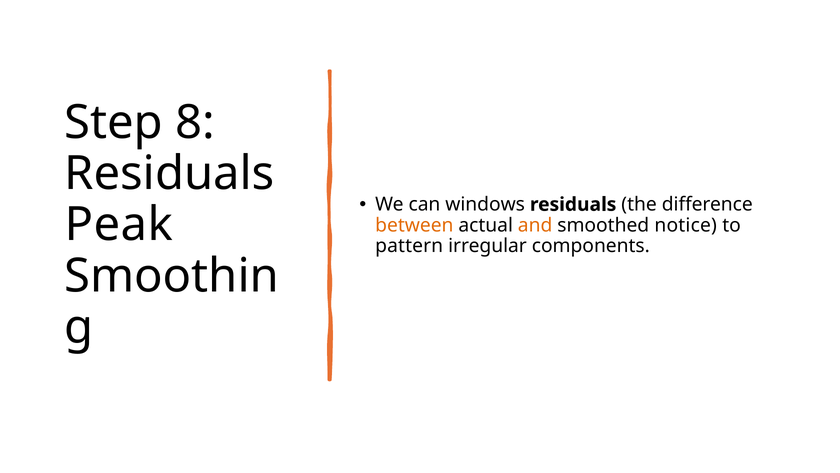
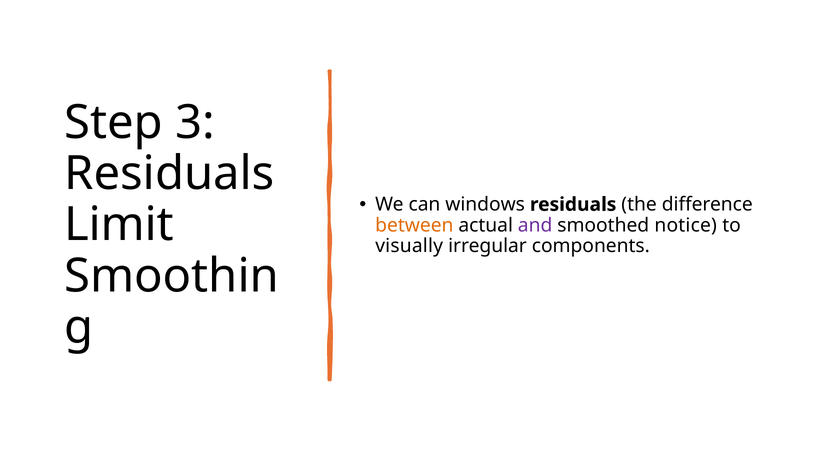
8: 8 -> 3 (195, 123)
Peak: Peak -> Limit (119, 225)
and colour: orange -> purple (535, 225)
pattern: pattern -> visually (409, 246)
